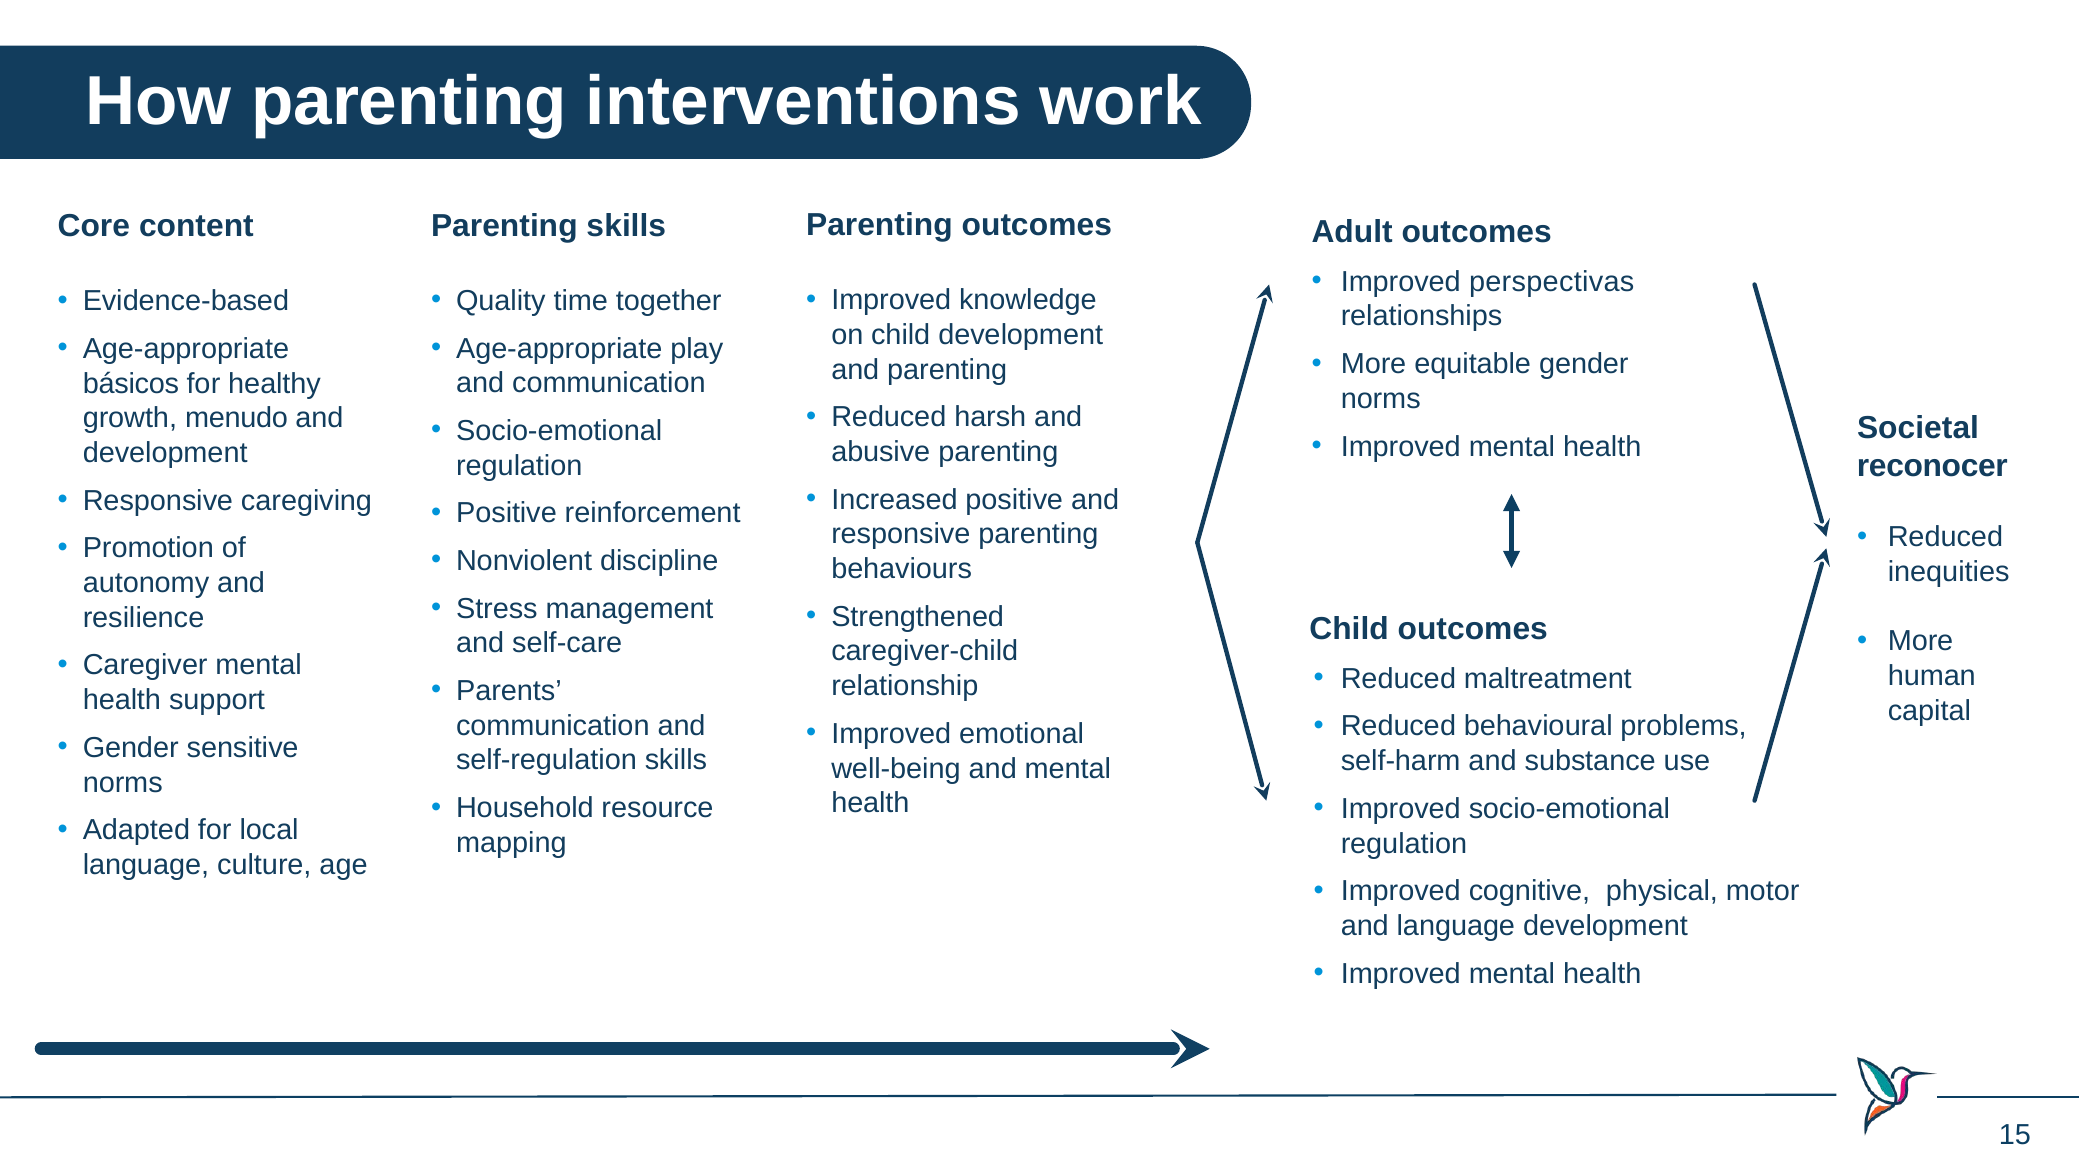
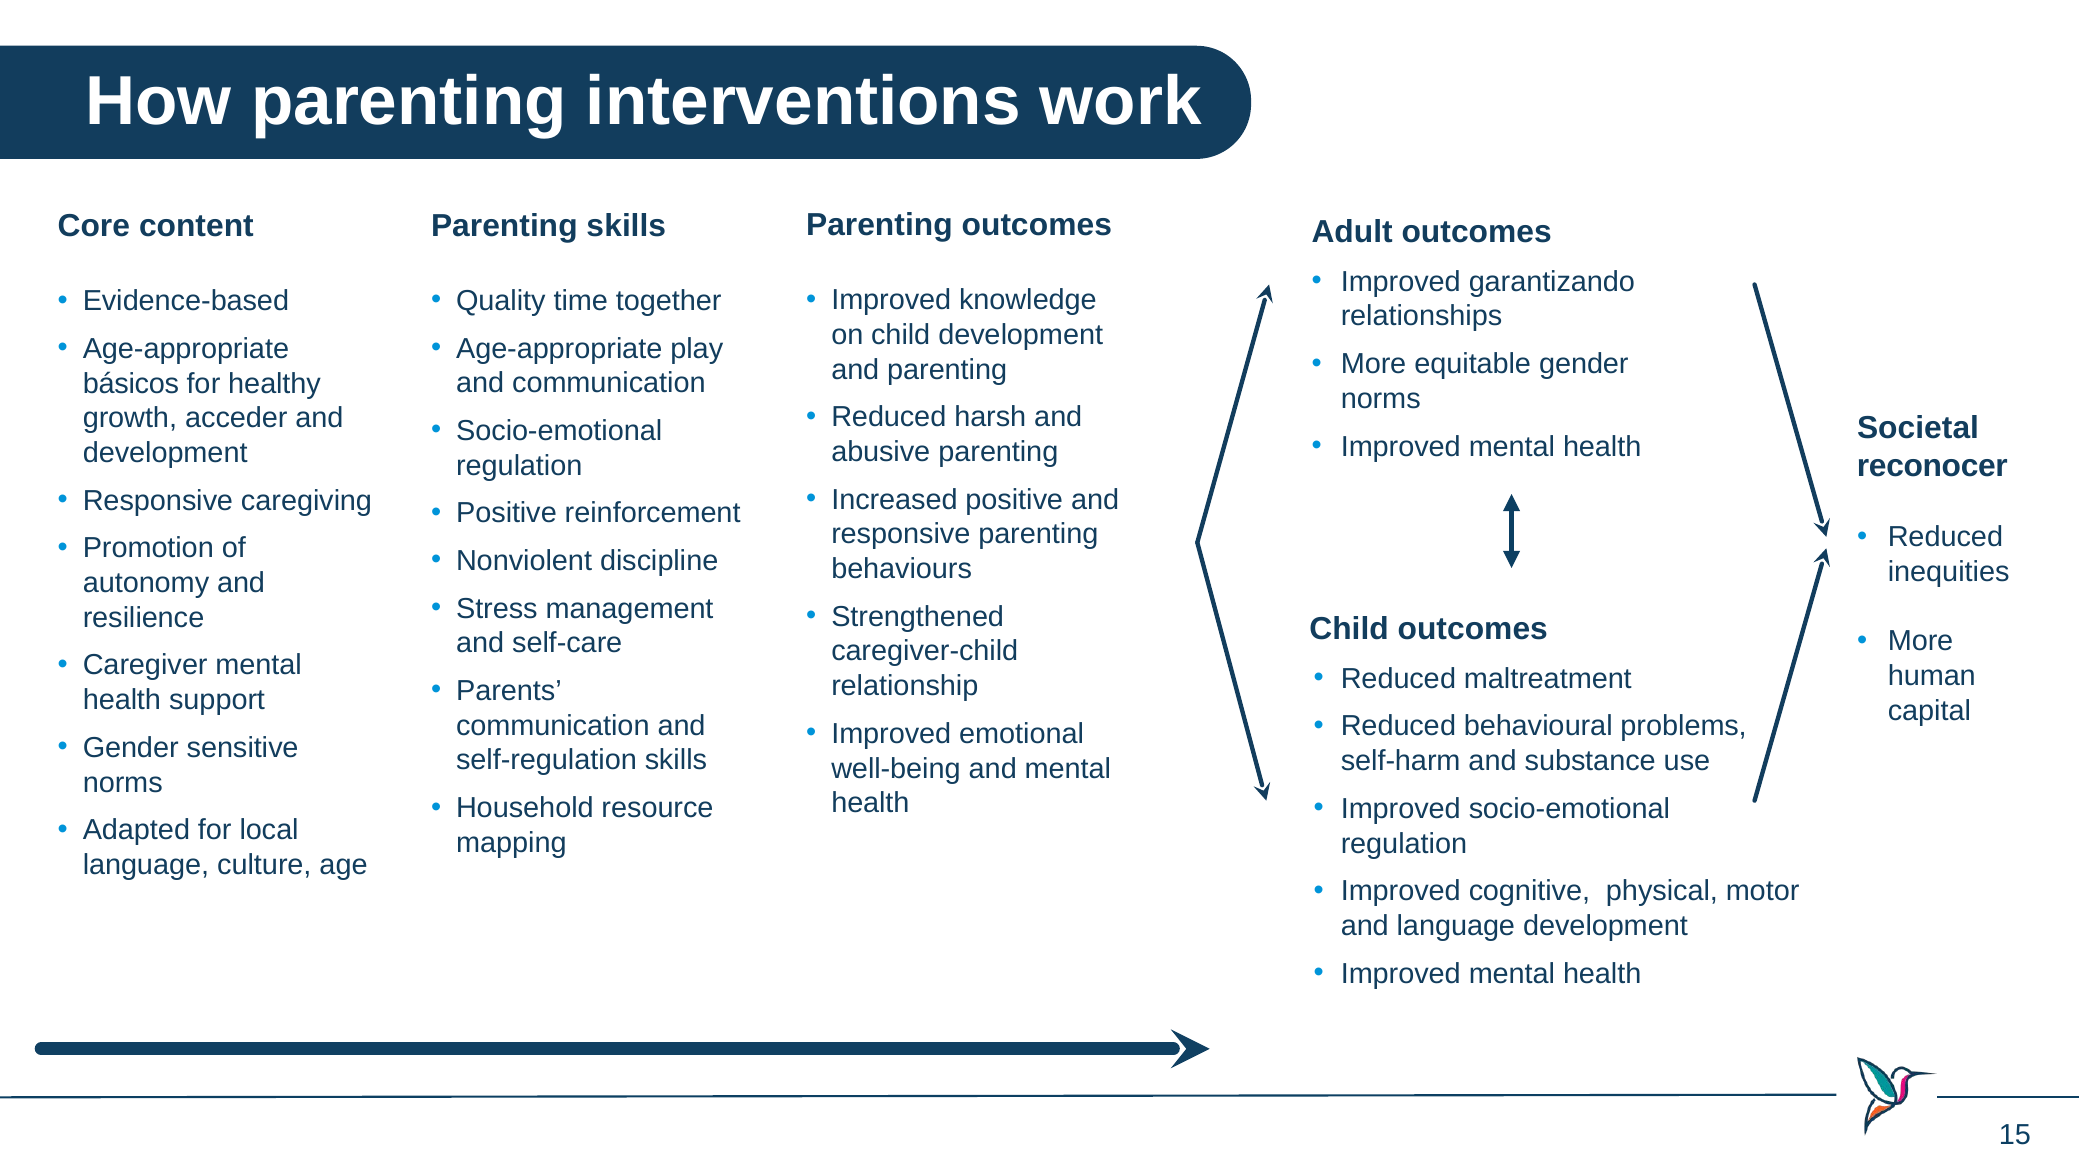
perspectivas: perspectivas -> garantizando (1552, 282)
menudo: menudo -> acceder (236, 418)
